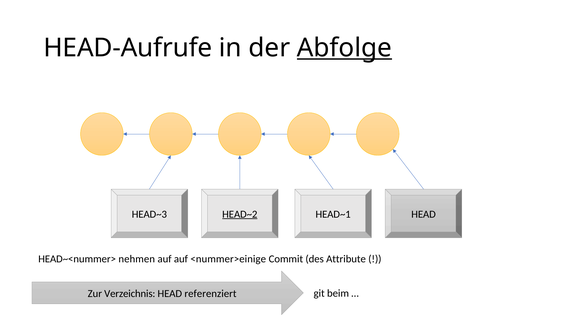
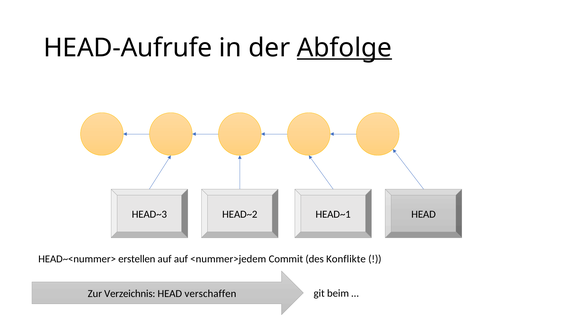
HEAD~2 underline: present -> none (240, 215)
nehmen: nehmen -> erstellen (137, 260)
<nummer>einige: <nummer>einige -> <nummer>jedem (228, 260)
Attribute: Attribute -> Konflikte (346, 260)
referenziert: referenziert -> verschaffen (210, 294)
